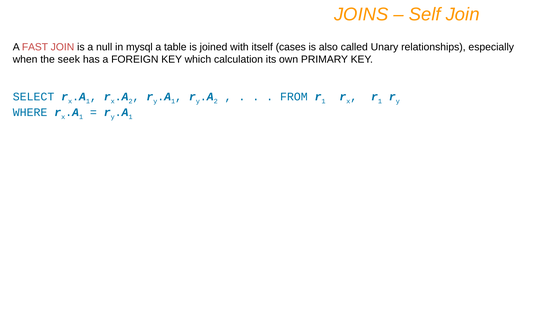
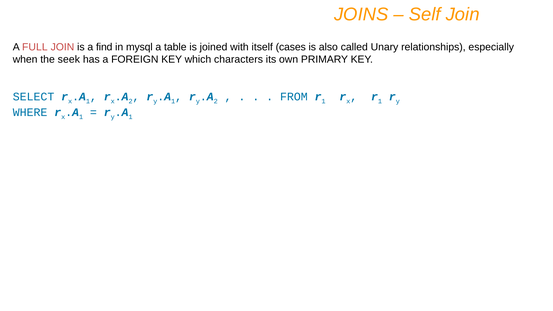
FAST: FAST -> FULL (35, 47)
null: null -> find (104, 47)
calculation: calculation -> characters (239, 59)
